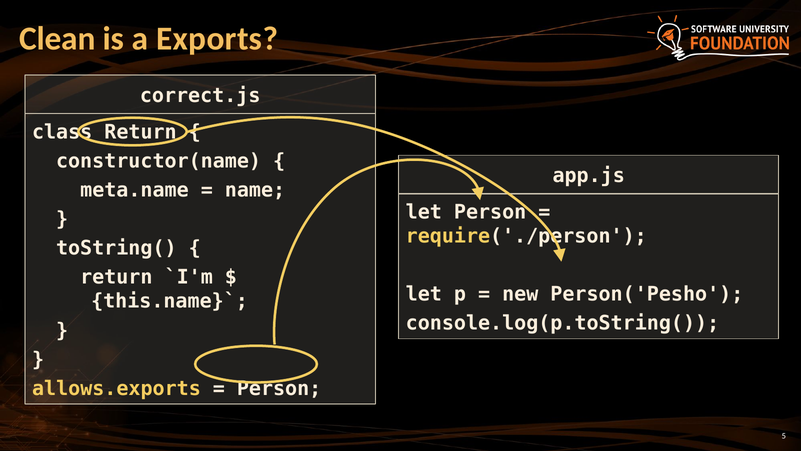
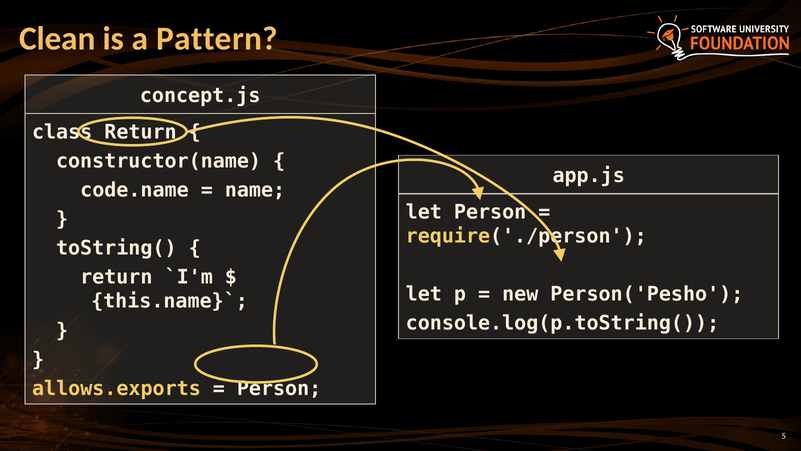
Exports: Exports -> Pattern (217, 39)
correct.js: correct.js -> concept.js (200, 96)
meta.name: meta.name -> code.name (134, 190)
